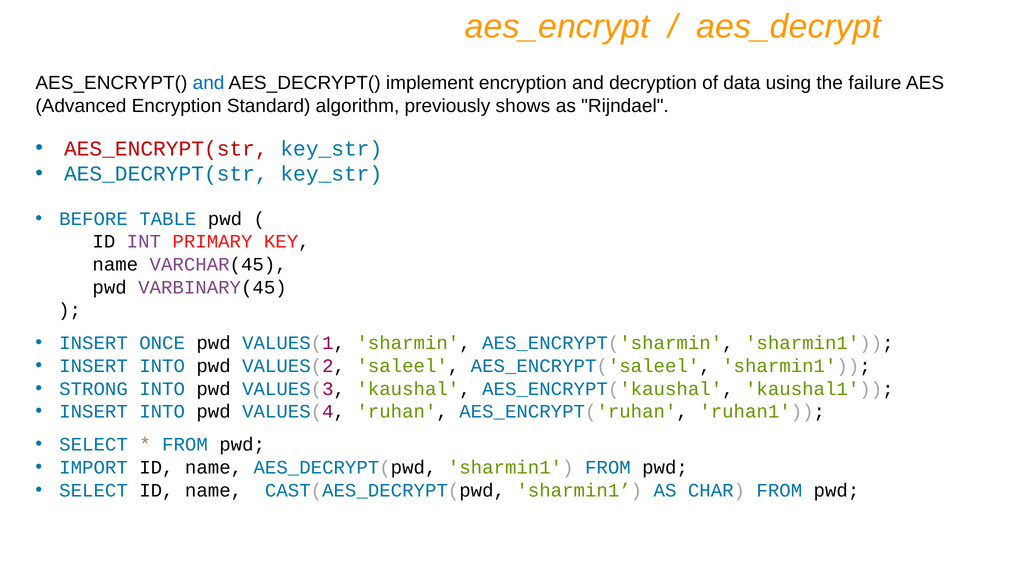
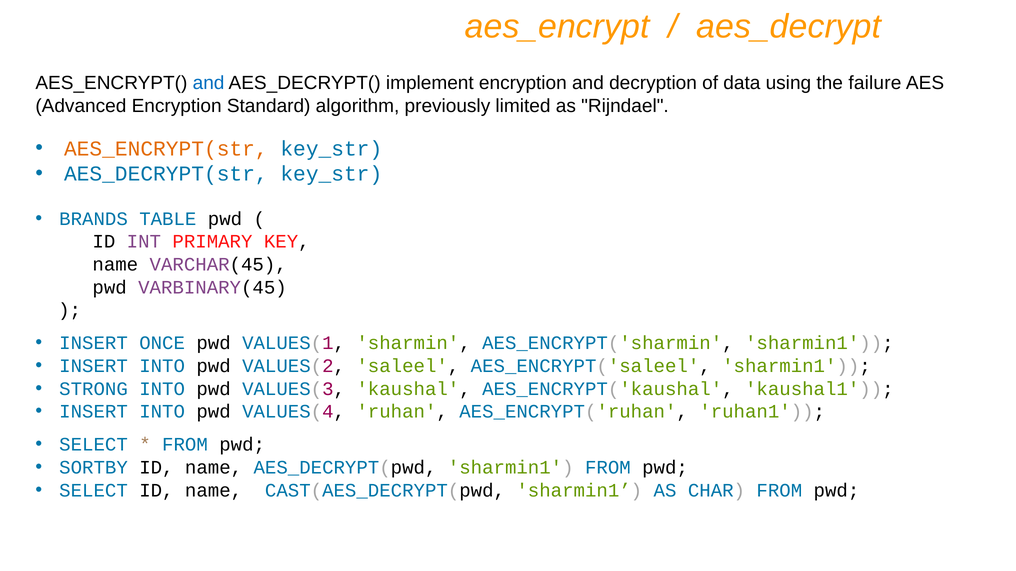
shows: shows -> limited (523, 106)
AES_ENCRYPT(str colour: red -> orange (166, 149)
BEFORE: BEFORE -> BRANDS (94, 219)
IMPORT: IMPORT -> SORTBY (94, 468)
